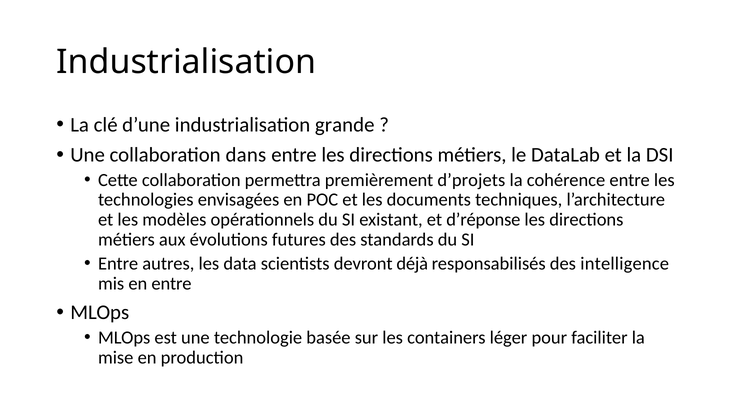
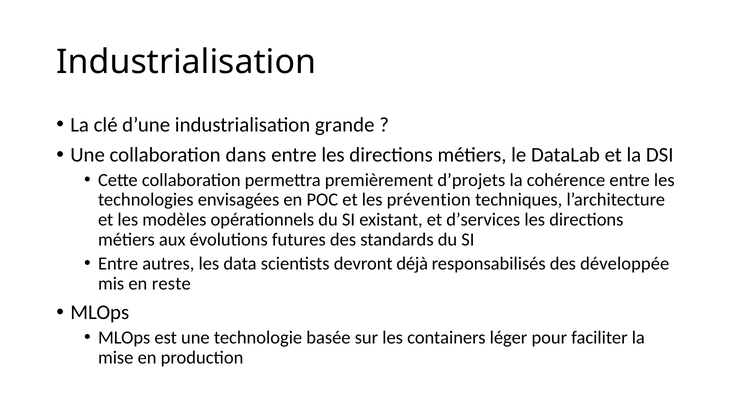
documents: documents -> prévention (429, 200)
d’réponse: d’réponse -> d’services (483, 220)
intelligence: intelligence -> développée (625, 264)
en entre: entre -> reste (171, 284)
